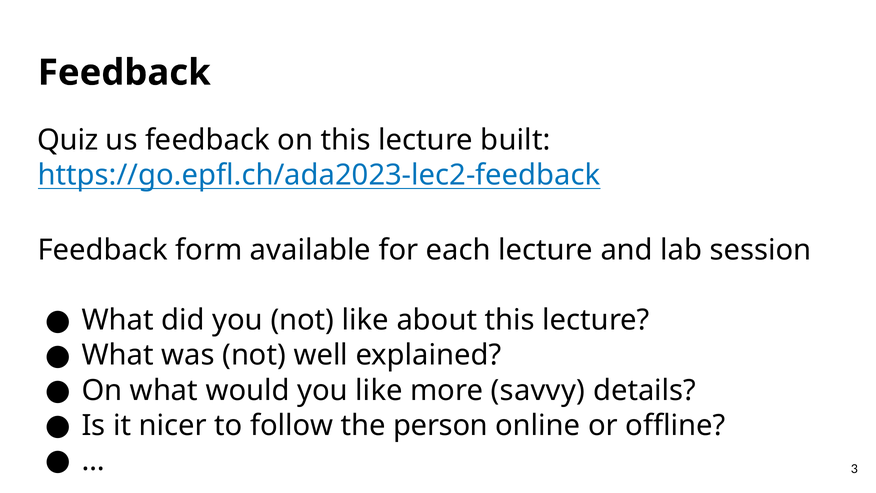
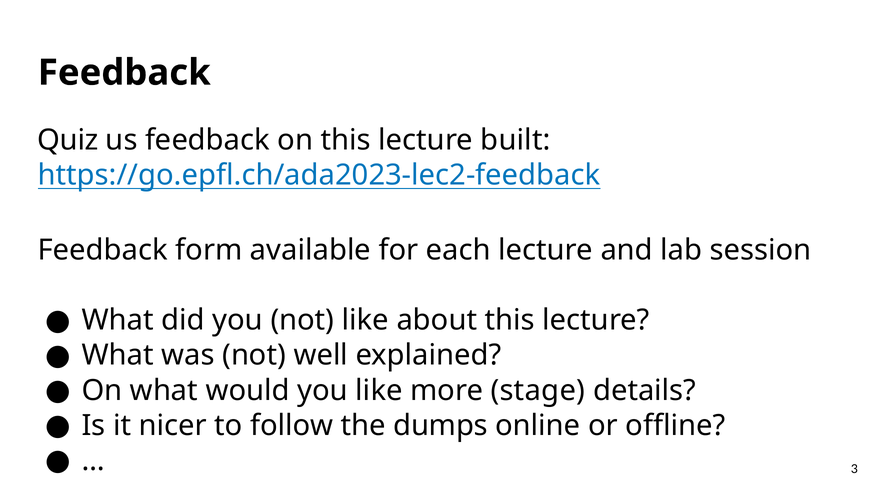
savvy: savvy -> stage (538, 390)
person: person -> dumps (441, 425)
